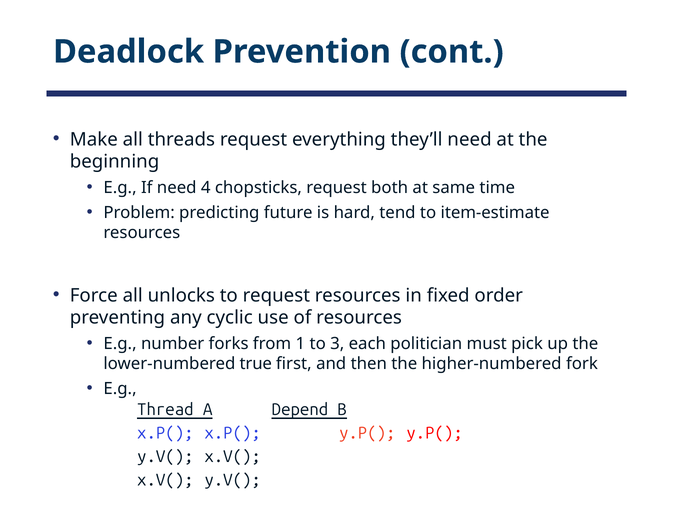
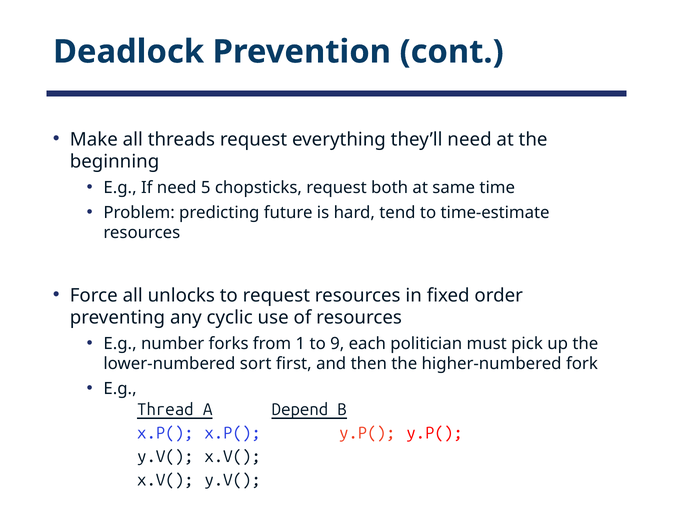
4: 4 -> 5 (206, 188)
item-estimate: item-estimate -> time-estimate (495, 212)
3: 3 -> 9 (337, 344)
true: true -> sort (256, 364)
